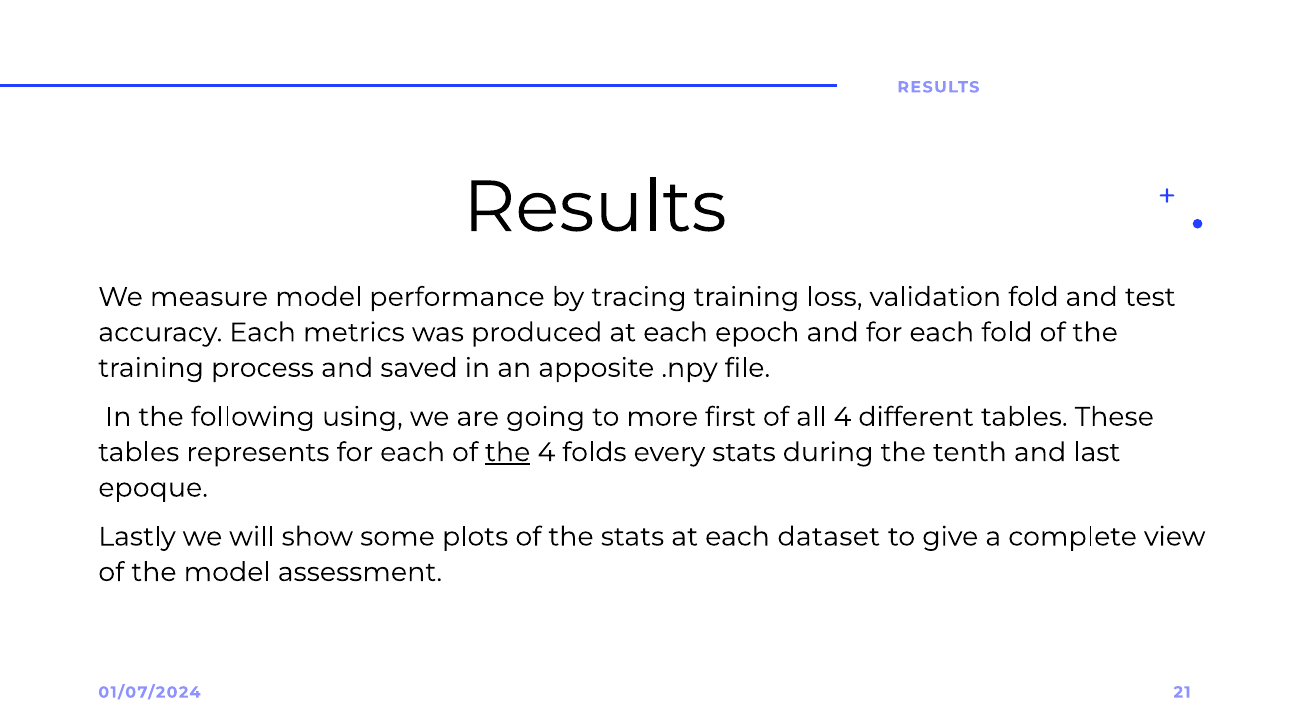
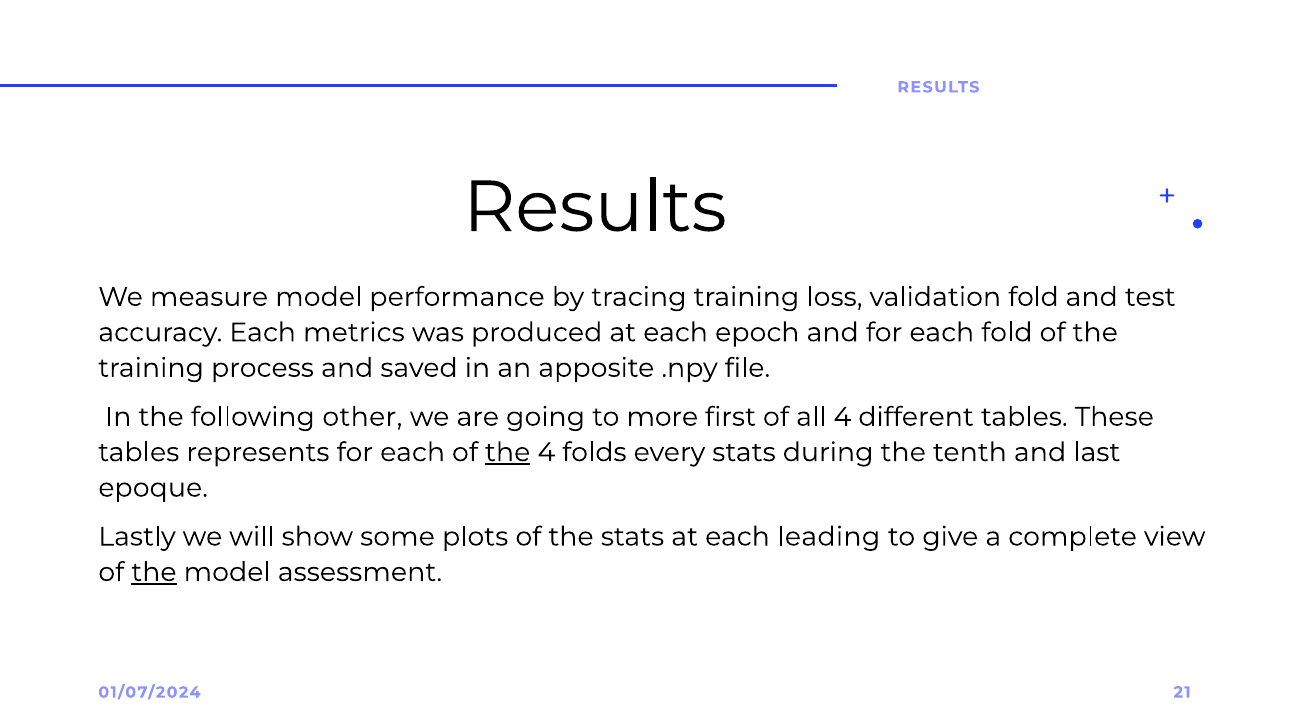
using: using -> other (362, 417)
dataset: dataset -> leading (829, 537)
the underline: none -> present (154, 572)
